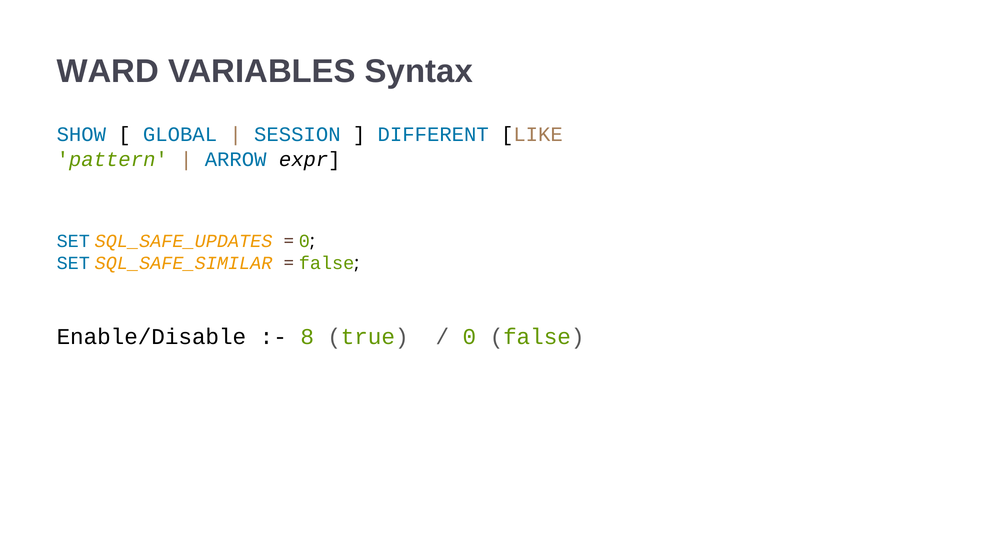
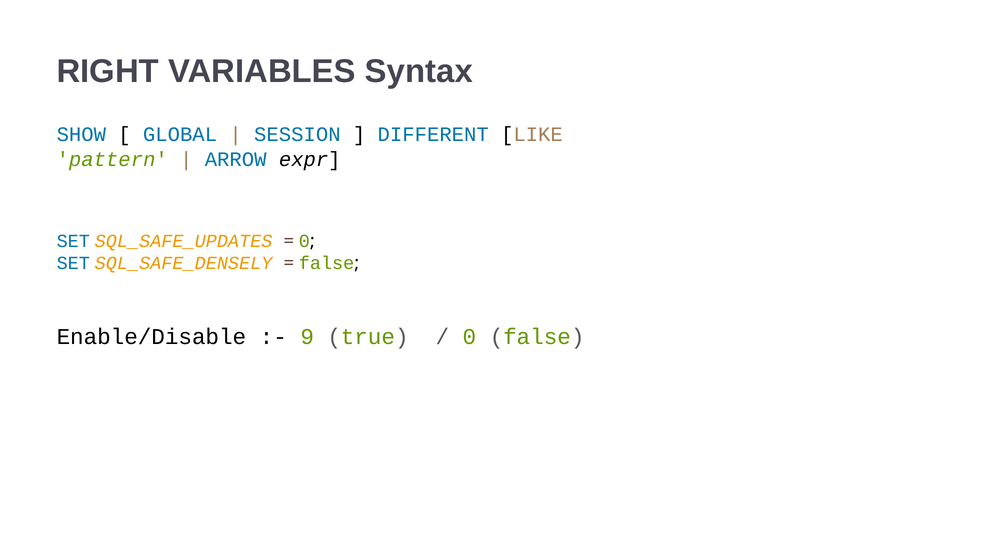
WARD: WARD -> RIGHT (108, 71)
SQL_SAFE_SIMILAR: SQL_SAFE_SIMILAR -> SQL_SAFE_DENSELY (184, 263)
8: 8 -> 9 (307, 337)
